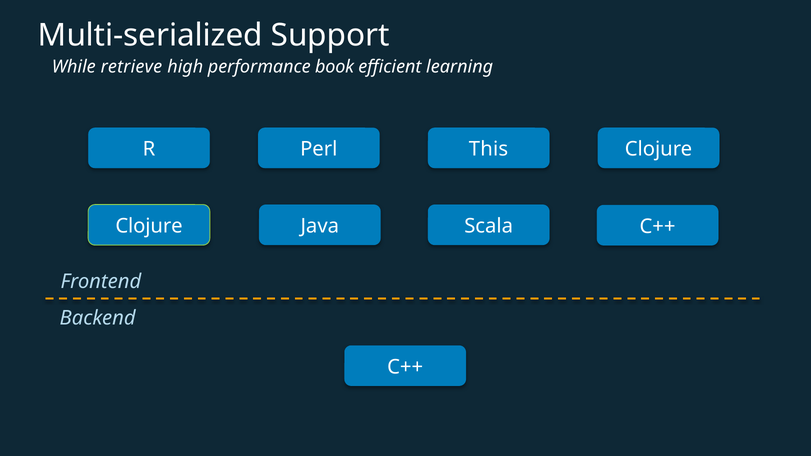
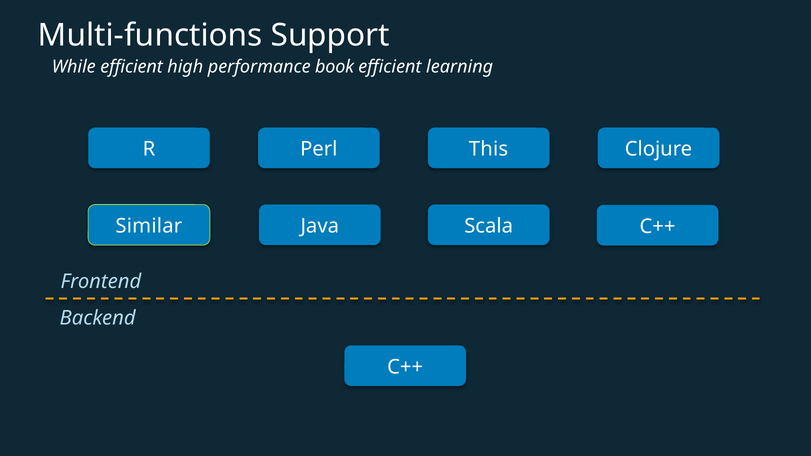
Multi-serialized: Multi-serialized -> Multi-functions (150, 35)
While retrieve: retrieve -> efficient (132, 67)
Clojure: Clojure -> Similar (149, 226)
